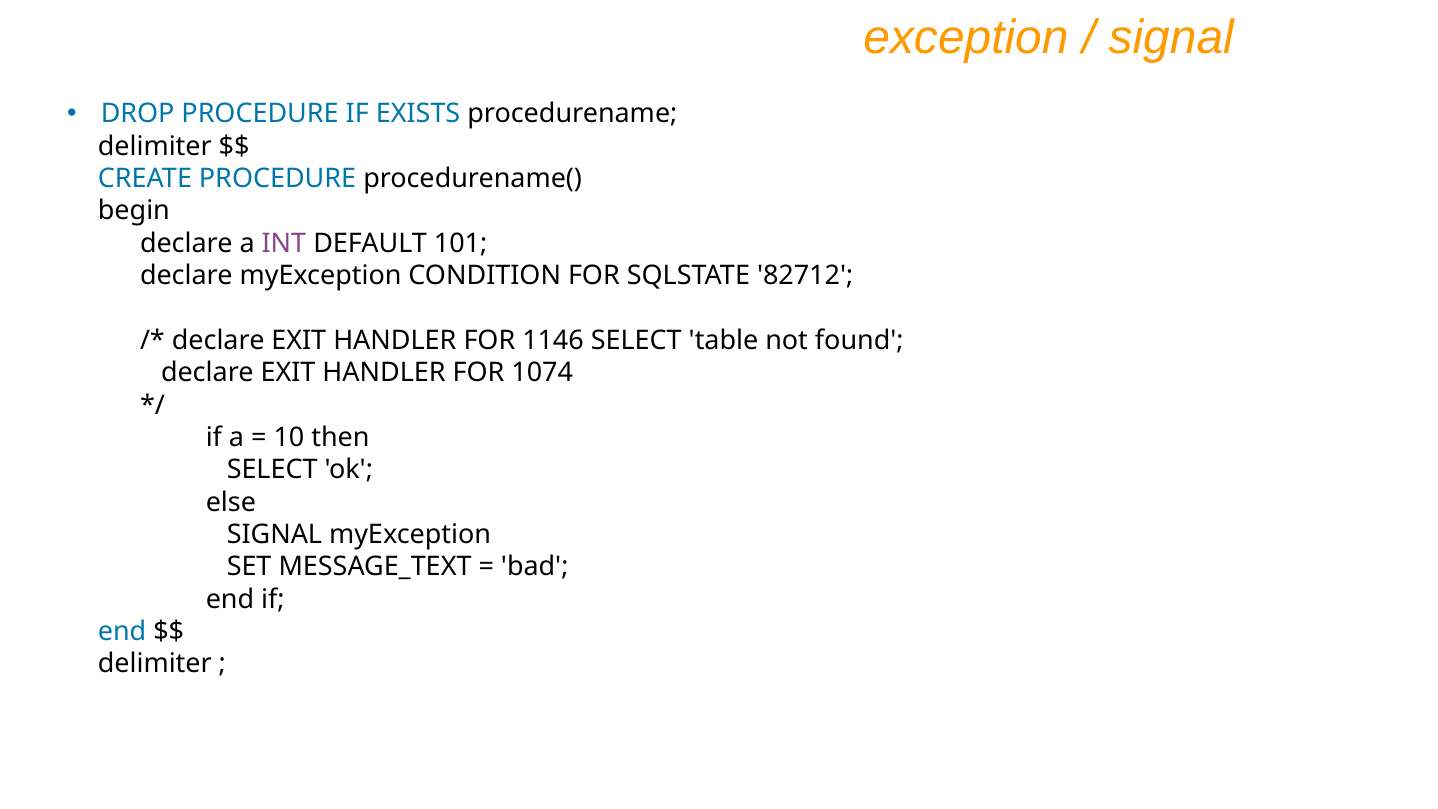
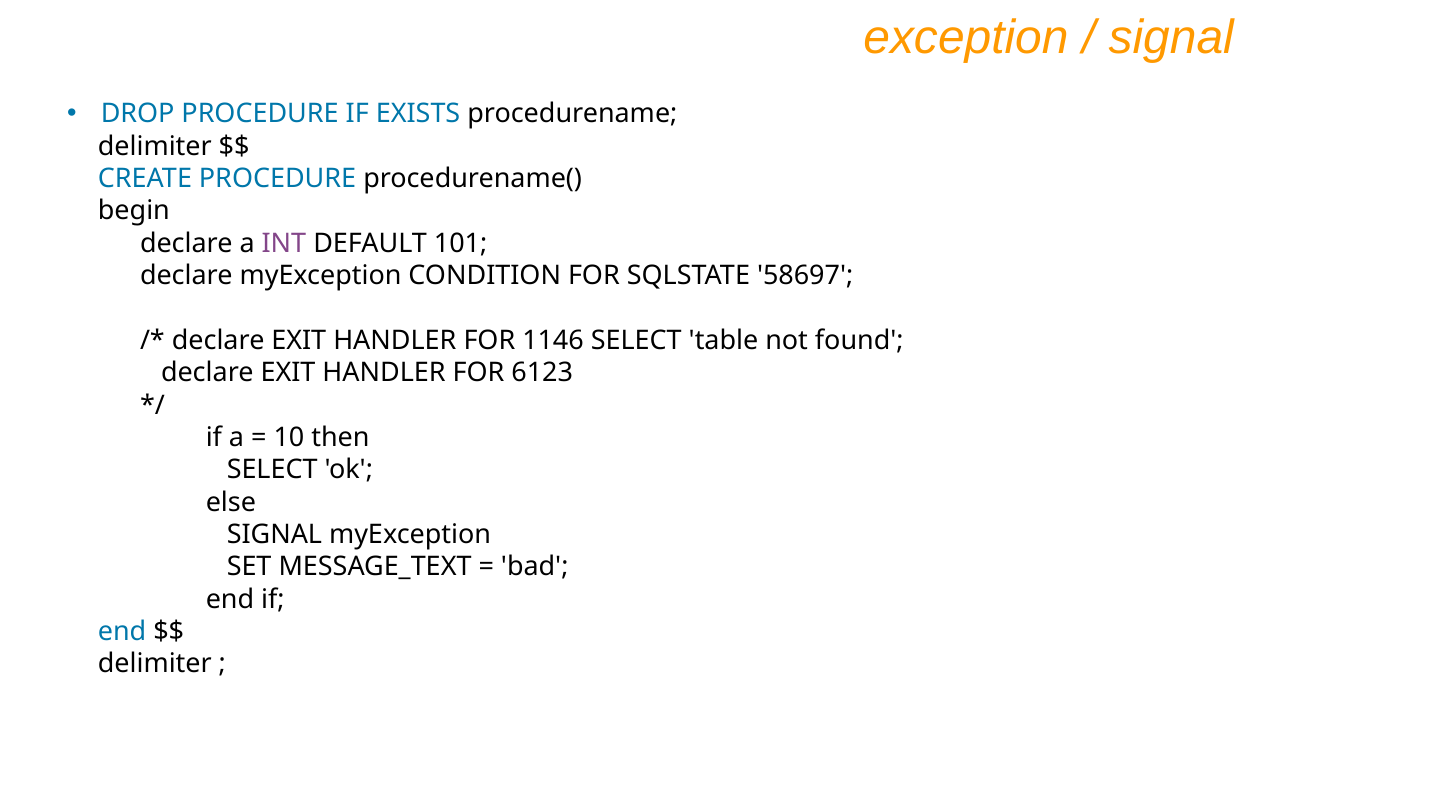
82712: 82712 -> 58697 (805, 276)
1074: 1074 -> 6123 (542, 373)
